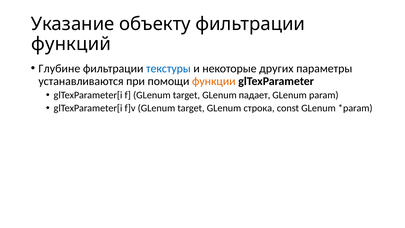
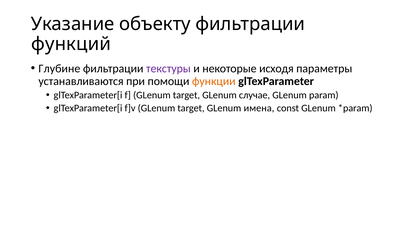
текстуры colour: blue -> purple (168, 68)
других: других -> исходя (276, 68)
падает: падает -> случае (255, 95)
строка: строка -> имена (259, 108)
